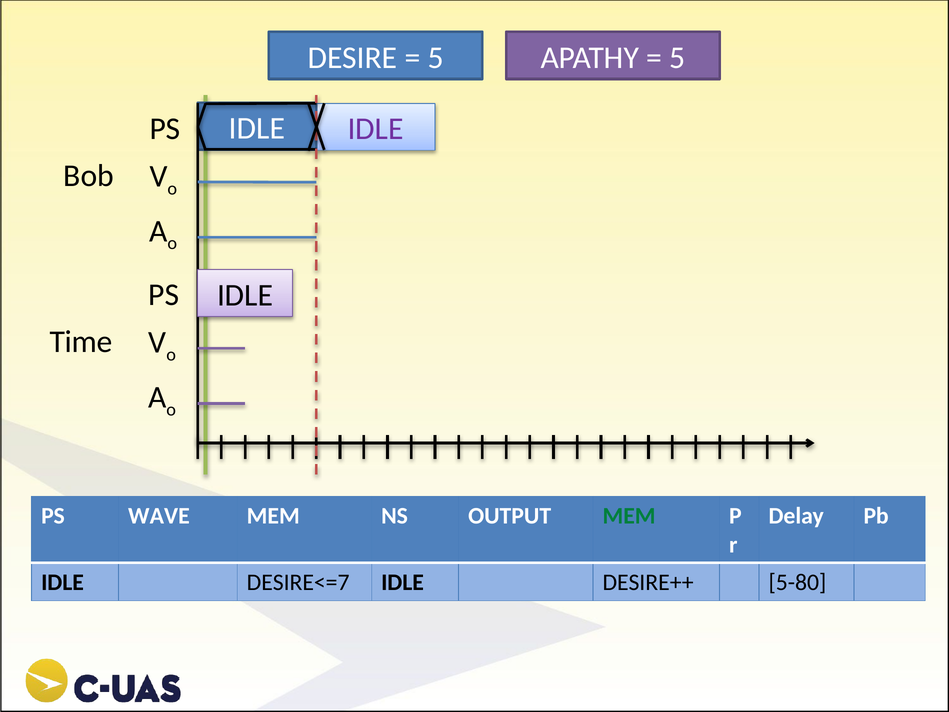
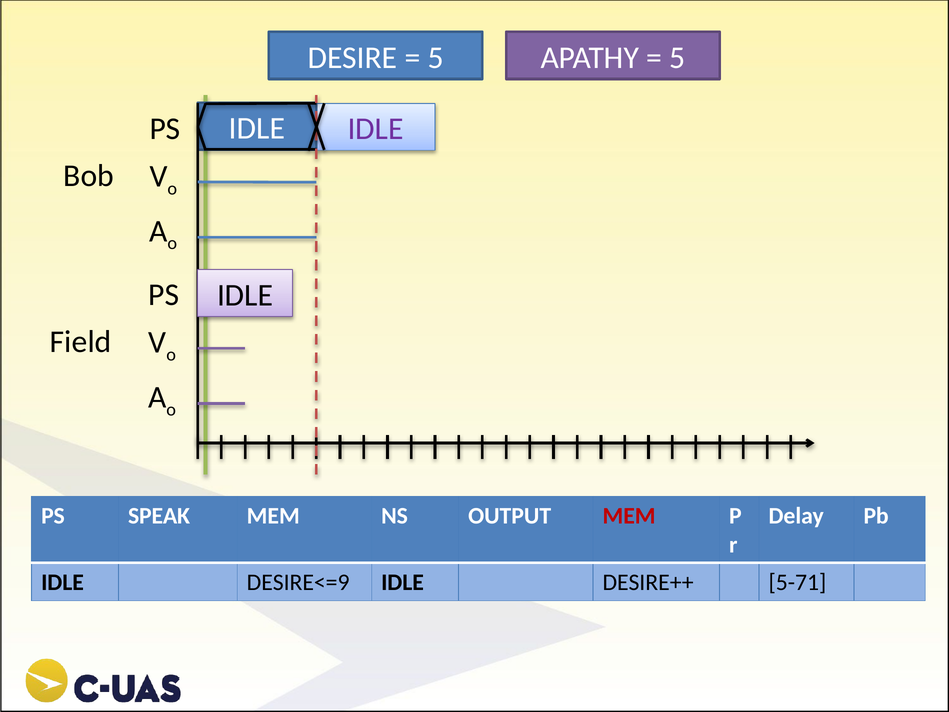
Time: Time -> Field (81, 342)
WAVE: WAVE -> SPEAK (159, 516)
MEM colour: green -> red (629, 516)
DESIRE<=7: DESIRE<=7 -> DESIRE<=9 (298, 582)
5-80: 5-80 -> 5-71 (797, 582)
